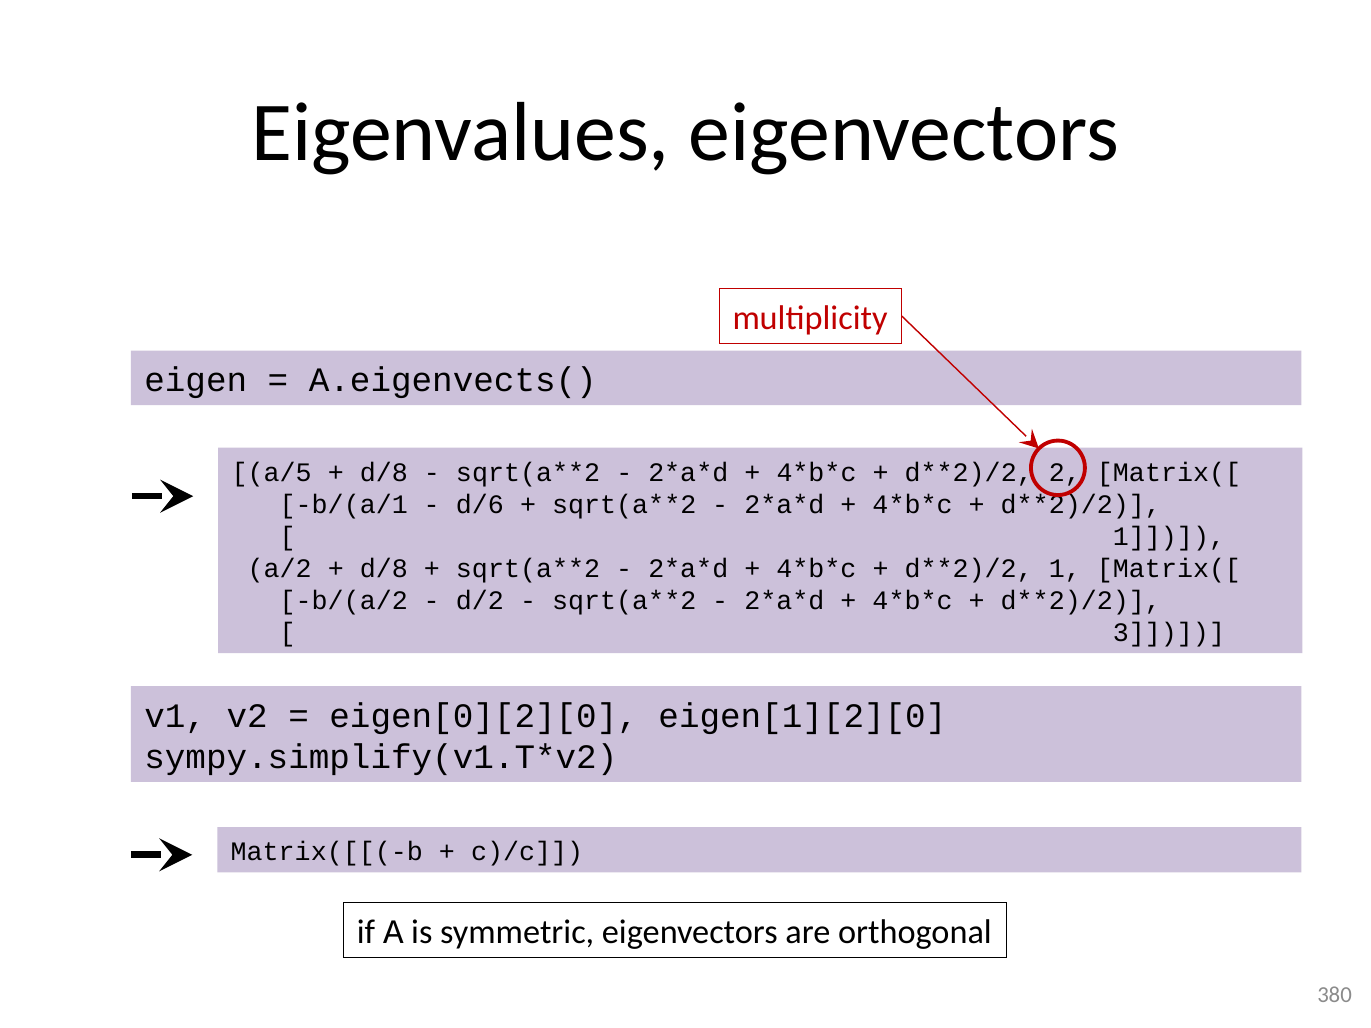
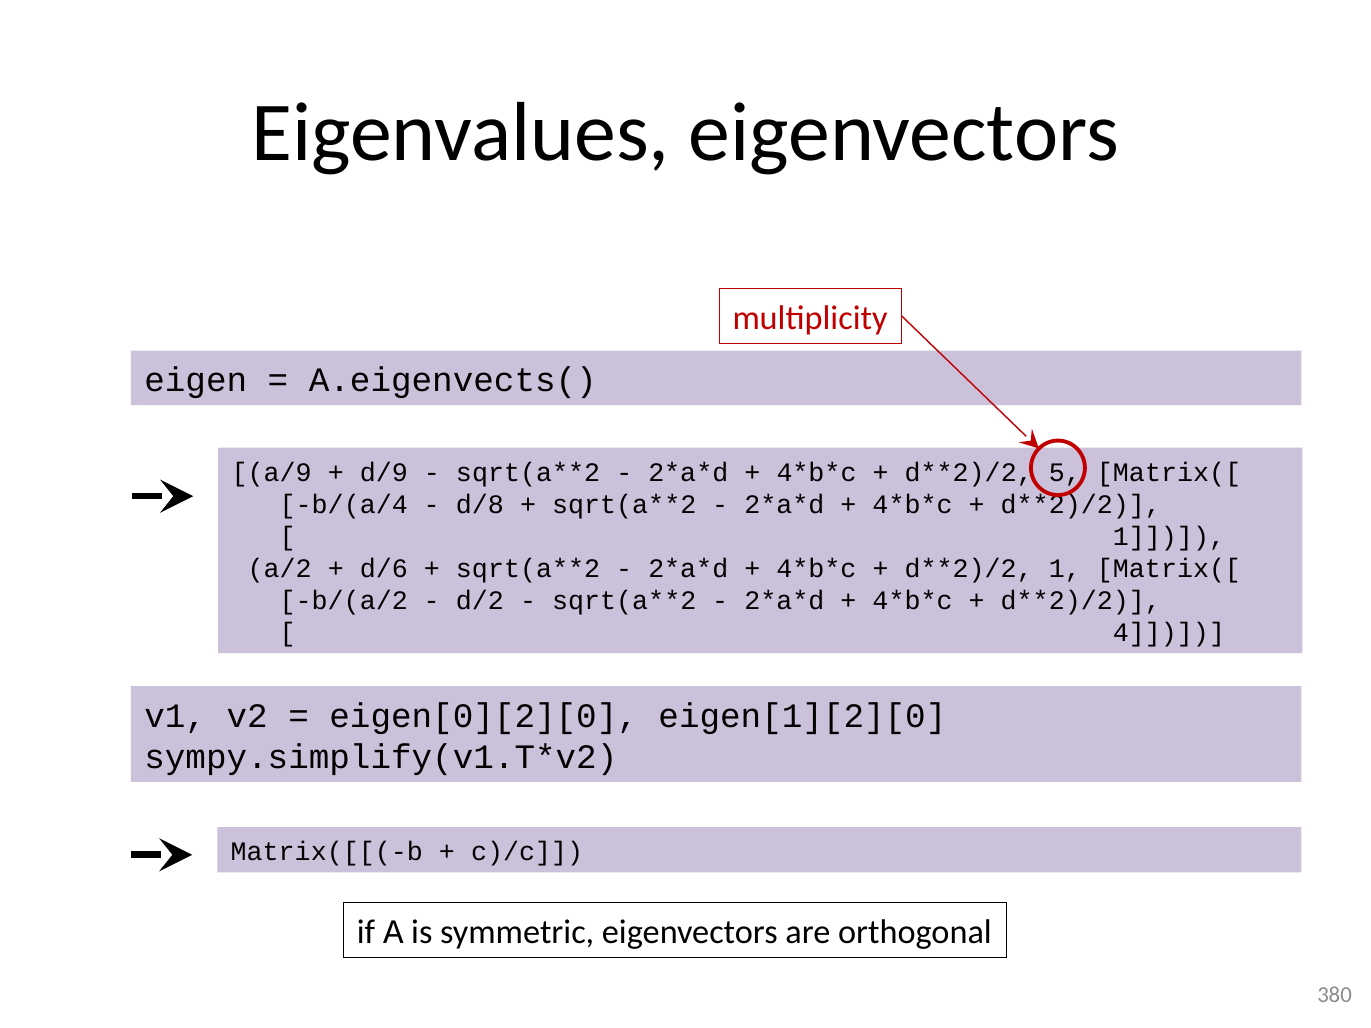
a/5: a/5 -> a/9 (272, 472)
d/8: d/8 -> d/9 (384, 472)
2: 2 -> 5 (1065, 472)
b/(a/1: b/(a/1 -> b/(a/4 (344, 504)
d/6: d/6 -> d/8 (480, 504)
d/8: d/8 -> d/6 (384, 568)
3: 3 -> 4 (1169, 632)
